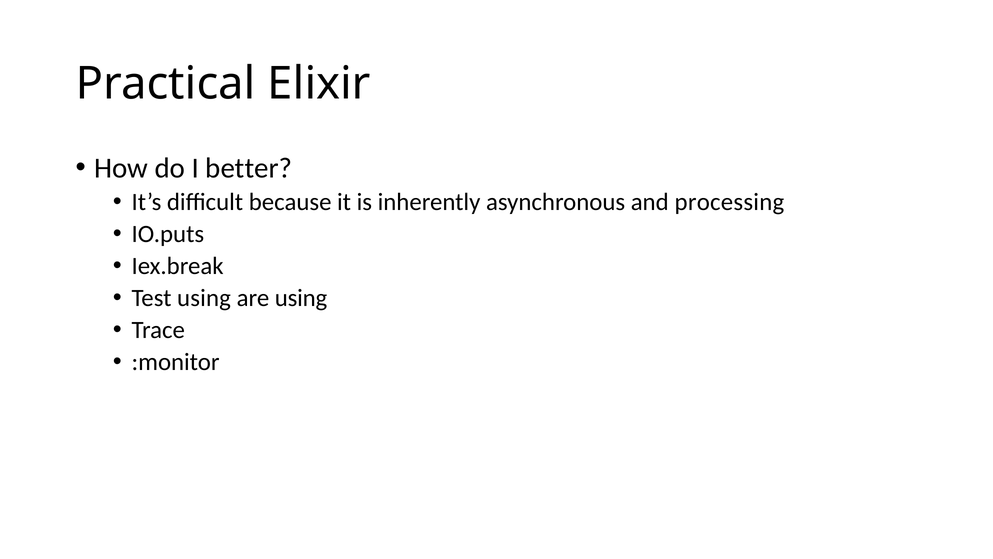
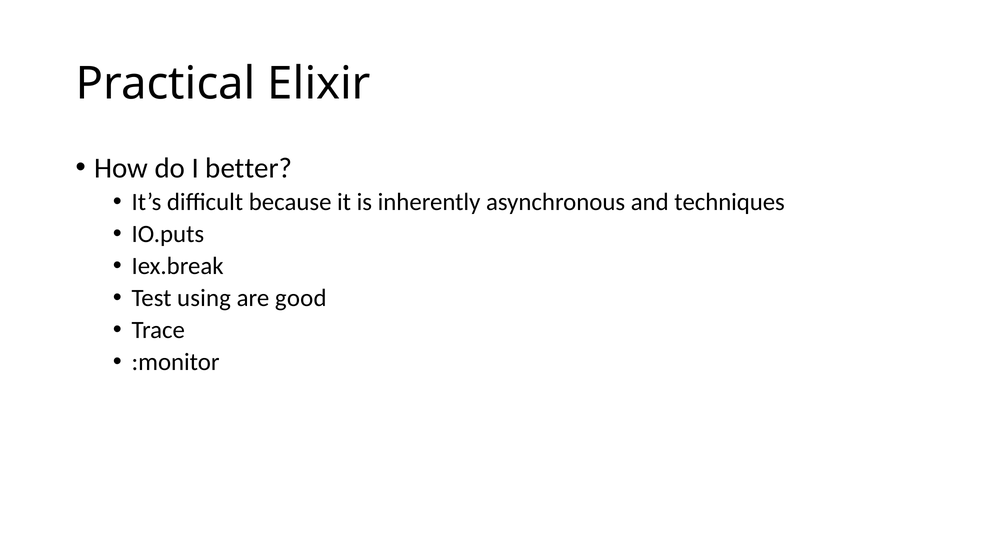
processing: processing -> techniques (730, 202)
are using: using -> good (301, 298)
